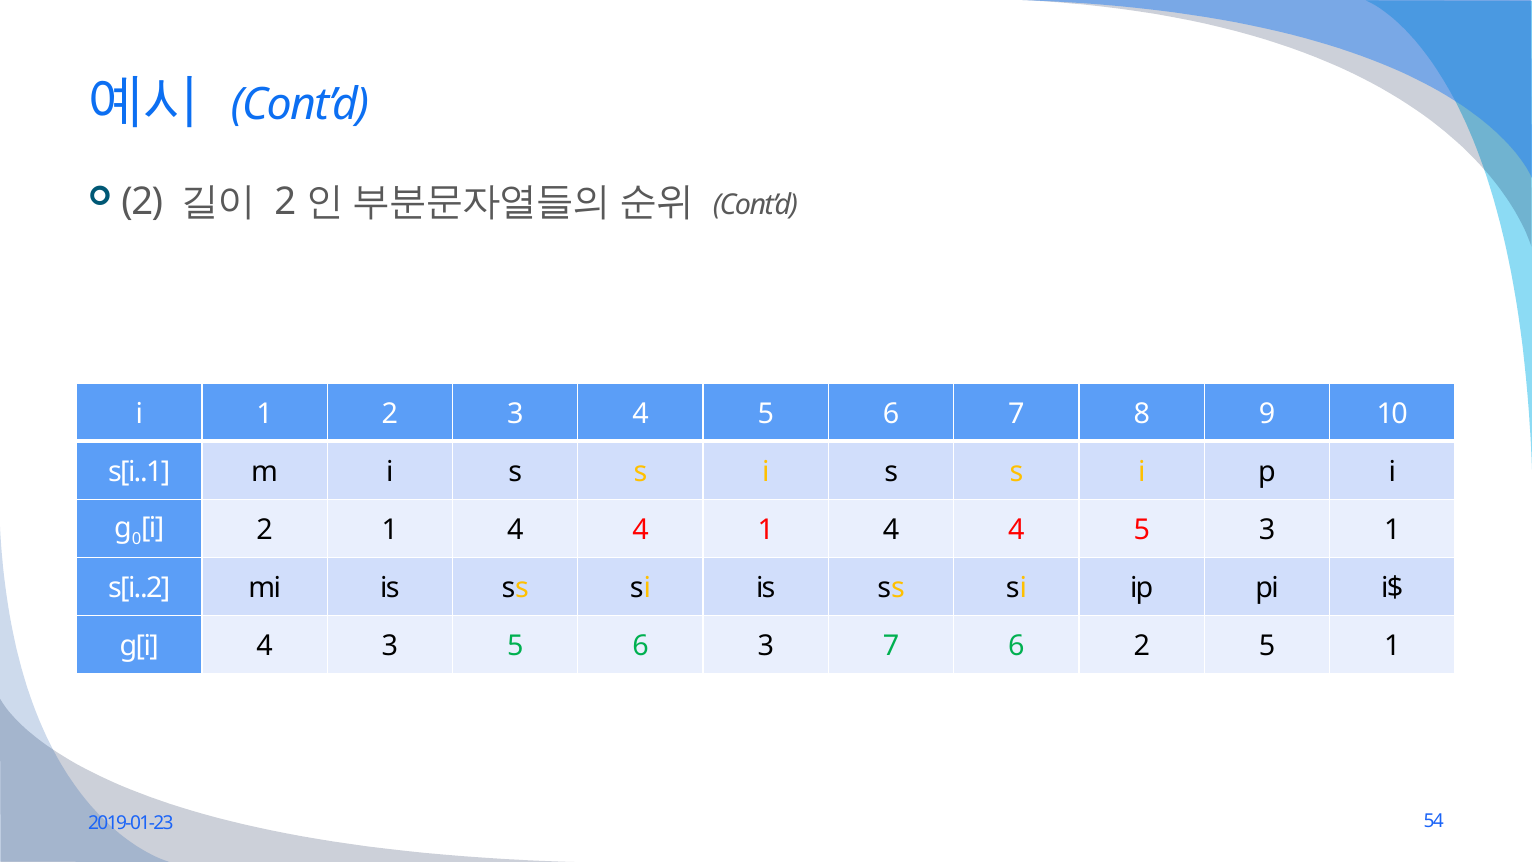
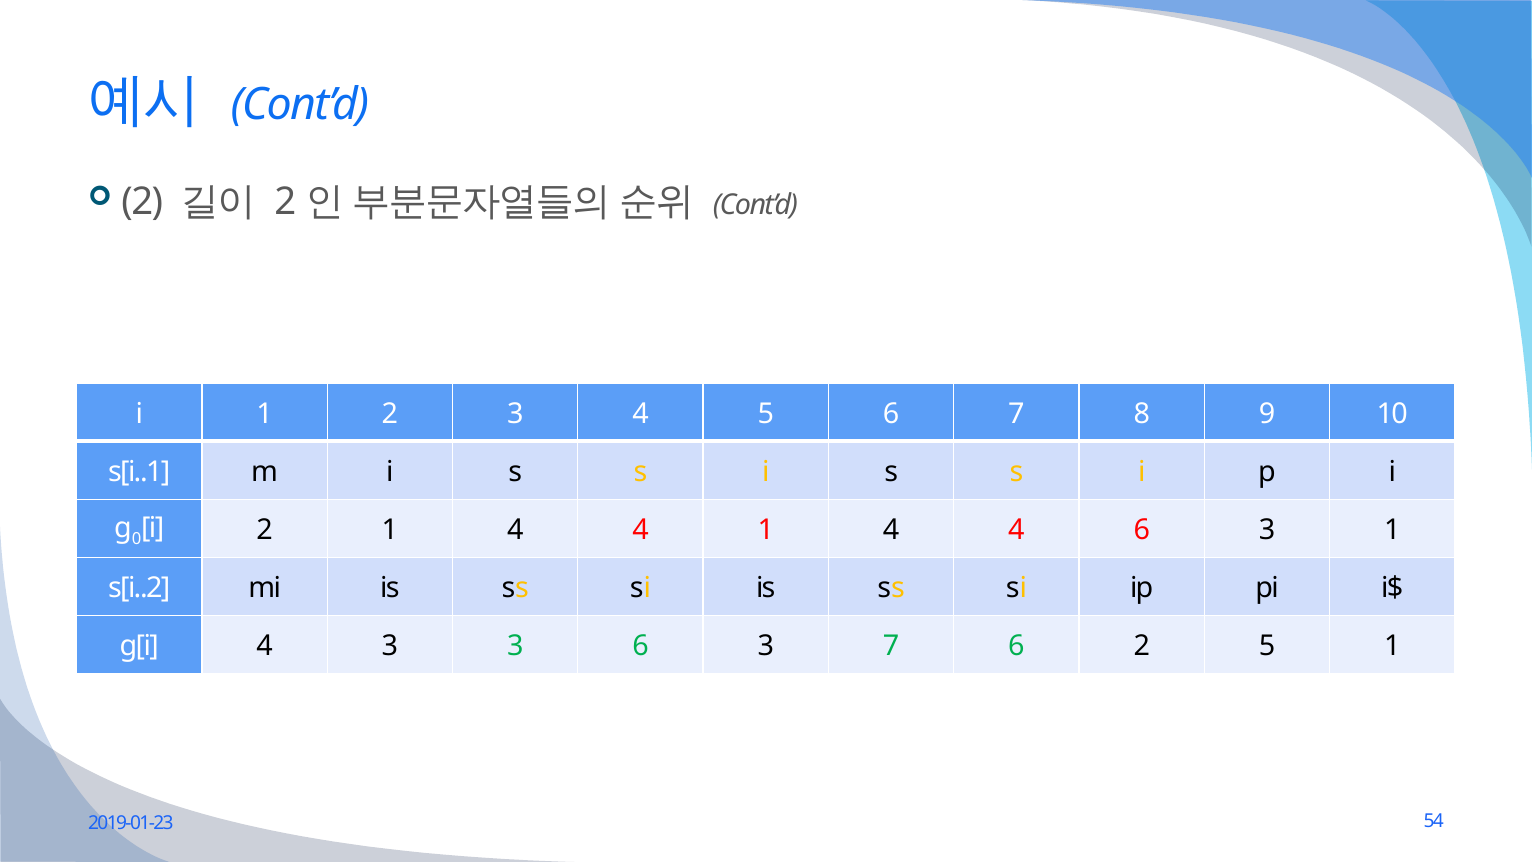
4 4 5: 5 -> 6 (1142, 530)
3 5: 5 -> 3 (515, 646)
